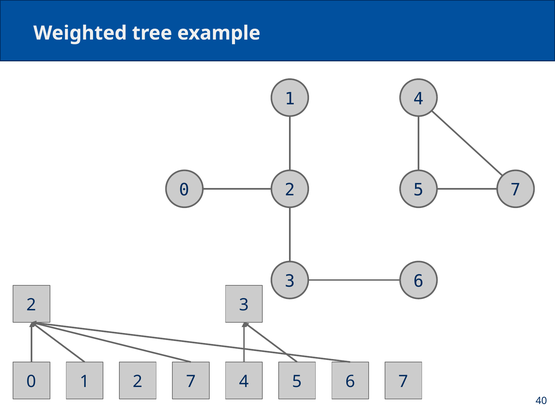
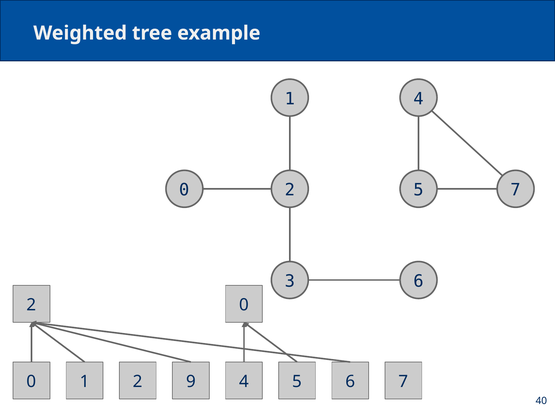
3: 3 -> 0 (244, 305)
2 7: 7 -> 9 (191, 381)
